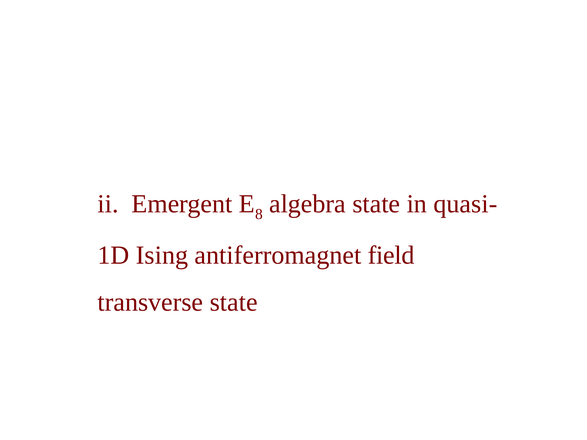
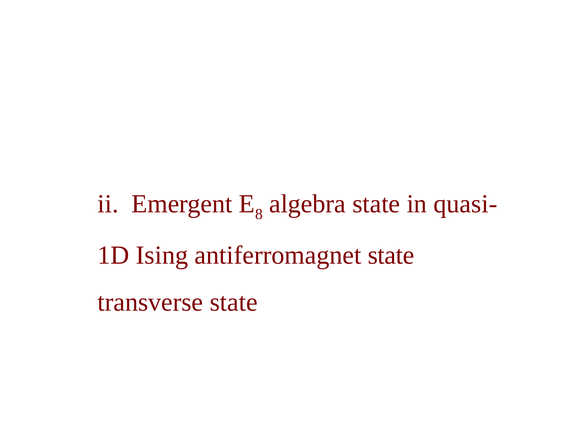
antiferromagnet field: field -> state (391, 255)
